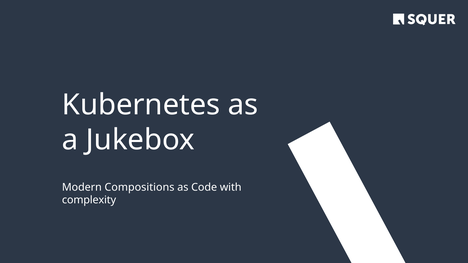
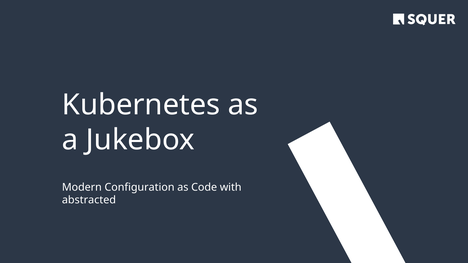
Compositions: Compositions -> Configuration (140, 187)
complexity: complexity -> abstracted (89, 200)
